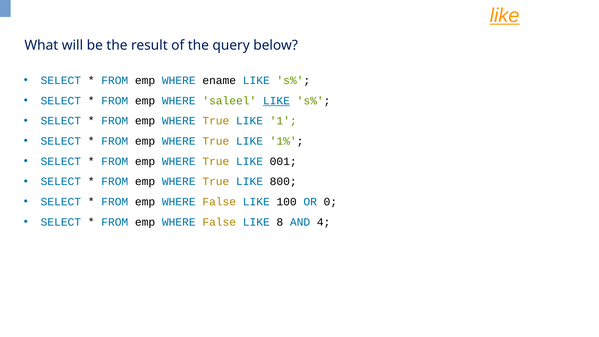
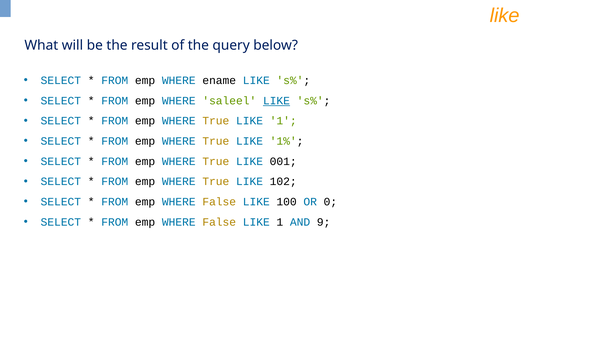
like underline: present -> none (505, 16)
800: 800 -> 102 (283, 182)
False LIKE 8: 8 -> 1 (280, 222)
4: 4 -> 9 (324, 222)
